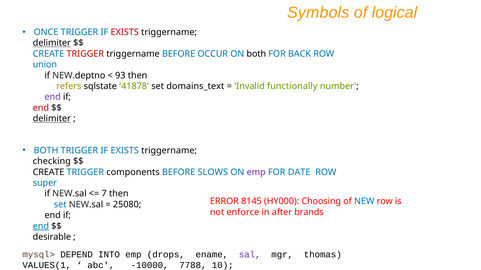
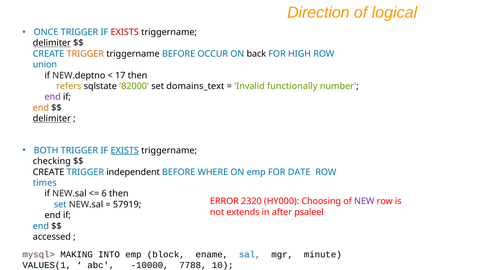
Symbols: Symbols -> Direction (318, 13)
TRIGGER colour: red -> orange (85, 54)
ON both: both -> back (256, 54)
BACK: BACK -> HIGH (300, 54)
93: 93 -> 17 (120, 76)
41878: 41878 -> 82000 (134, 86)
end colour: red -> orange (41, 108)
EXISTS underline: none -> present (125, 151)
components: components -> independent (133, 172)
SLOWS: SLOWS -> WHERE (213, 172)
emp colour: purple -> blue (256, 172)
super: super -> times (45, 183)
7: 7 -> 6 (104, 194)
8145: 8145 -> 2320 (251, 202)
NEW colour: blue -> purple (364, 202)
25080: 25080 -> 57919 (127, 205)
enforce: enforce -> extends (243, 213)
brands: brands -> psaleel (309, 213)
end underline: present -> none (41, 227)
desirable: desirable -> accessed (52, 237)
DEPEND: DEPEND -> MAKING (77, 255)
drops: drops -> block (166, 255)
sal colour: purple -> blue (250, 255)
thomas: thomas -> minute (323, 255)
